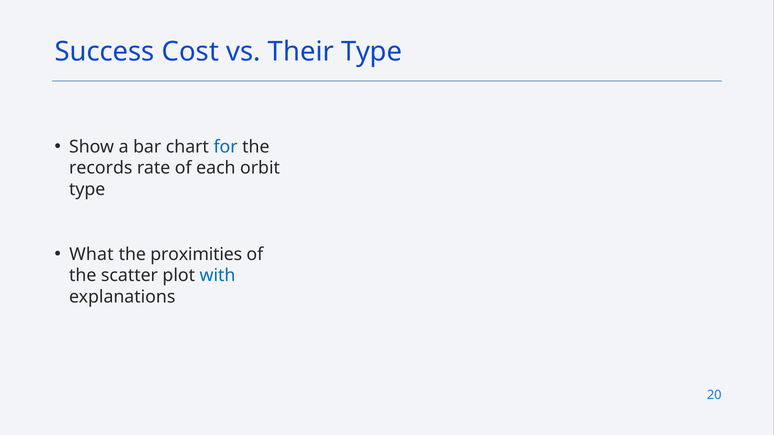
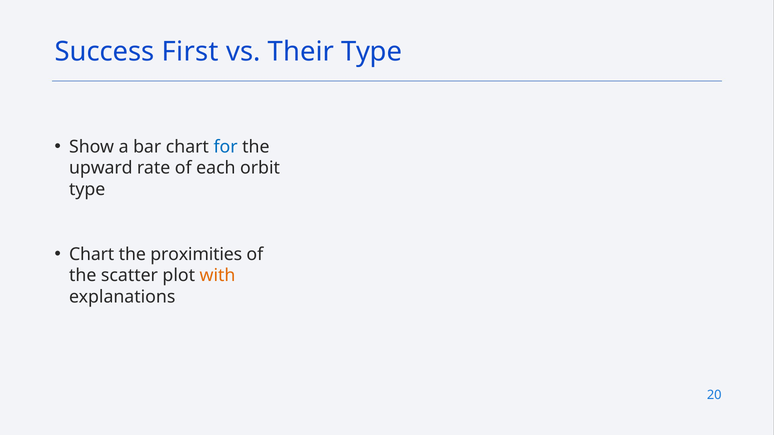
Cost: Cost -> First (190, 52)
records: records -> upward (101, 168)
What: What -> Chart (92, 255)
with colour: blue -> orange (217, 276)
